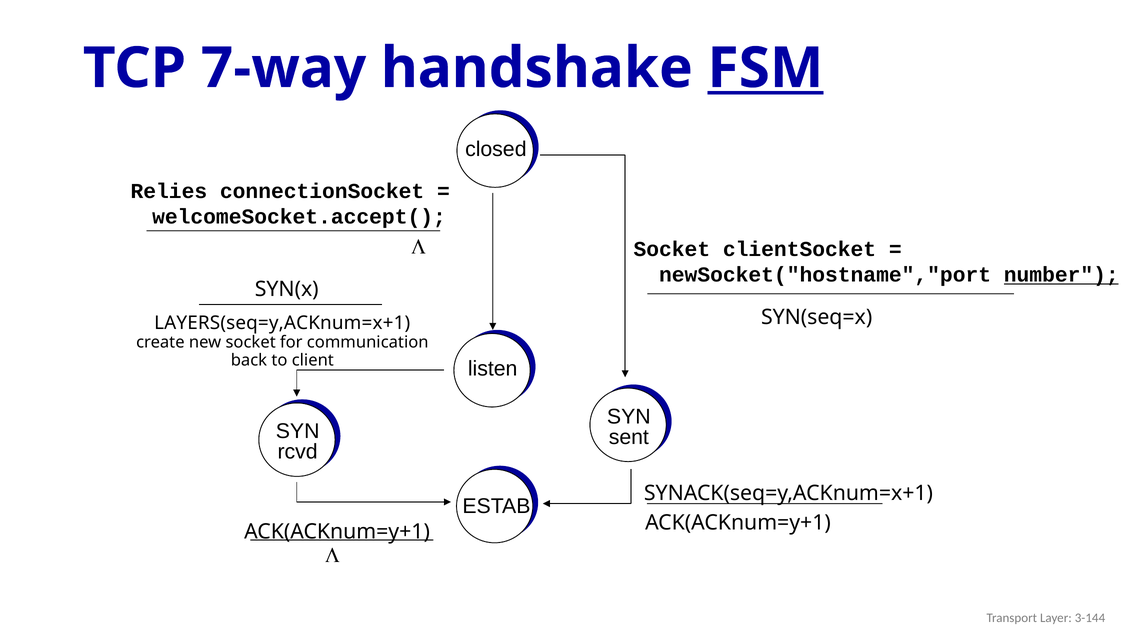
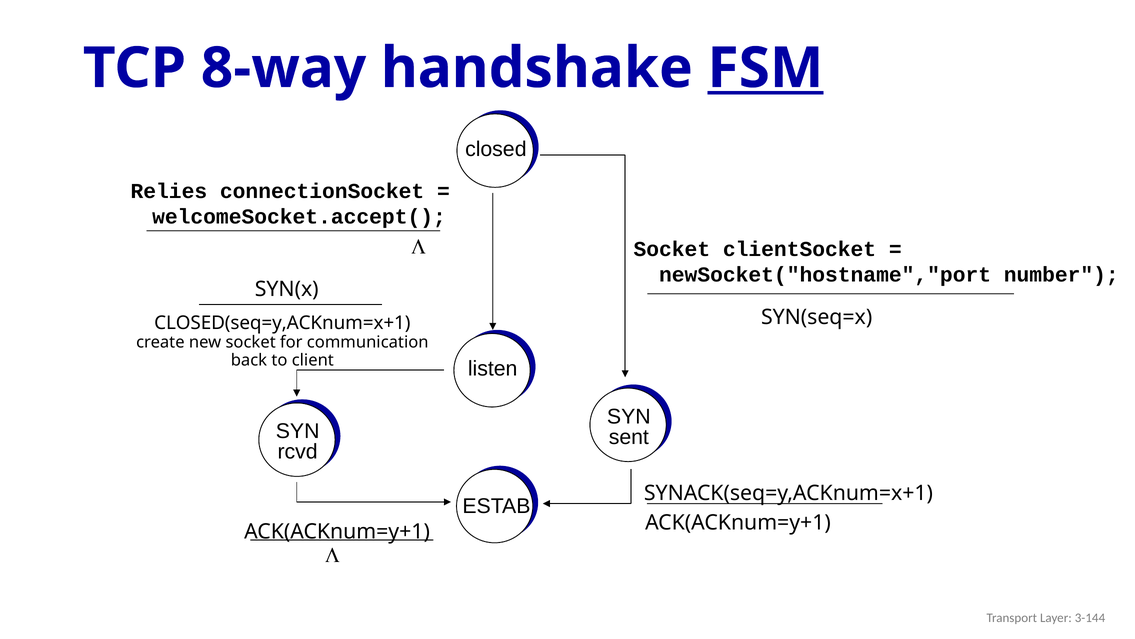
7-way: 7-way -> 8-way (283, 68)
number underline: present -> none (1061, 275)
LAYERS(seq=y,ACKnum=x+1: LAYERS(seq=y,ACKnum=x+1 -> CLOSED(seq=y,ACKnum=x+1 (282, 323)
